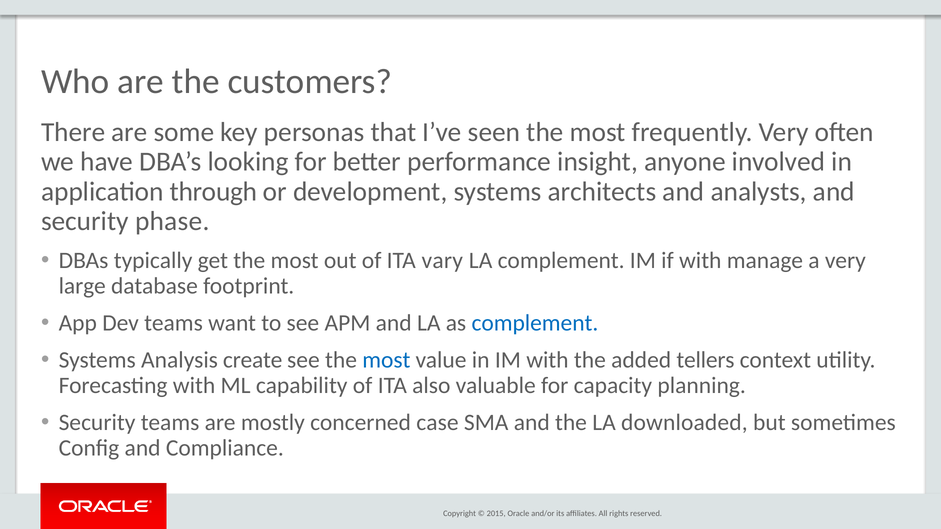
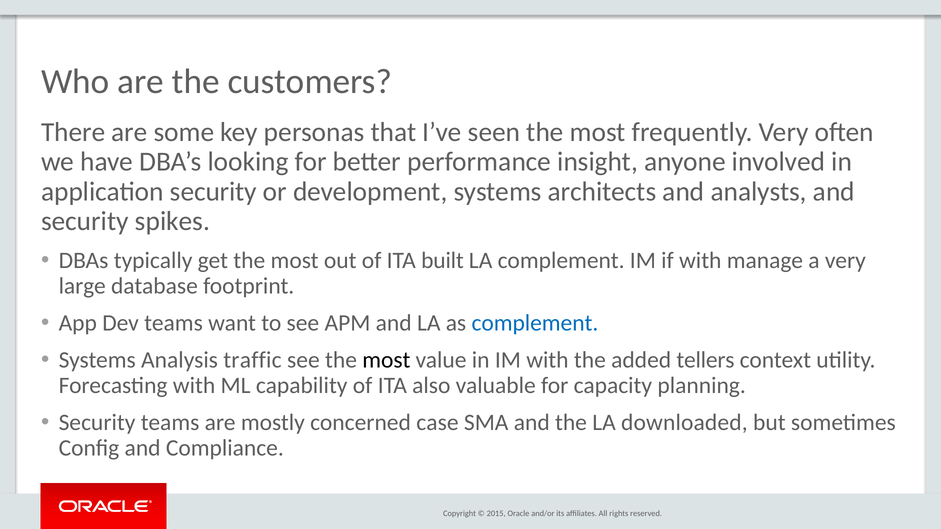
application through: through -> security (213, 192)
phase: phase -> spikes (172, 221)
vary: vary -> built (442, 261)
create: create -> traffic (252, 360)
most colour: blue -> black (386, 360)
